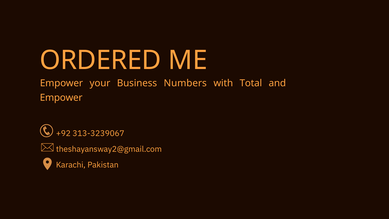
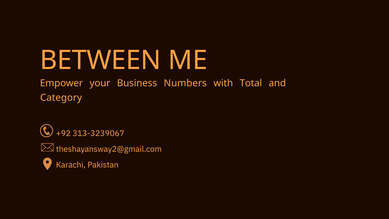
ORDERED: ORDERED -> BETWEEN (100, 60)
Empower: Empower -> Category (61, 98)
